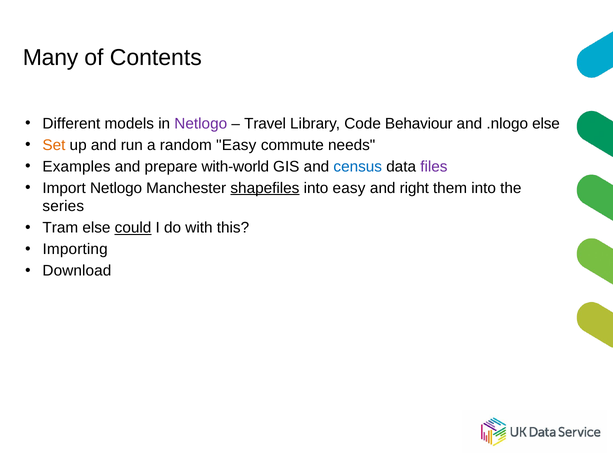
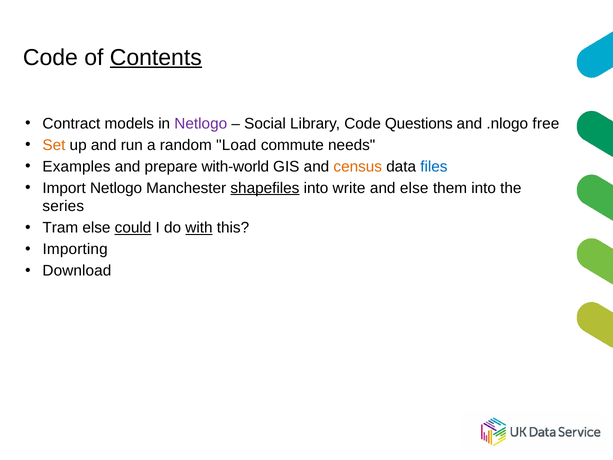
Many: Many -> Code (50, 57)
Contents underline: none -> present (156, 57)
Different: Different -> Contract (71, 124)
Travel: Travel -> Social (265, 124)
Behaviour: Behaviour -> Questions (419, 124)
.nlogo else: else -> free (546, 124)
random Easy: Easy -> Load (236, 145)
census colour: blue -> orange (358, 166)
files colour: purple -> blue (434, 166)
into easy: easy -> write (349, 188)
and right: right -> else (414, 188)
with underline: none -> present (199, 228)
